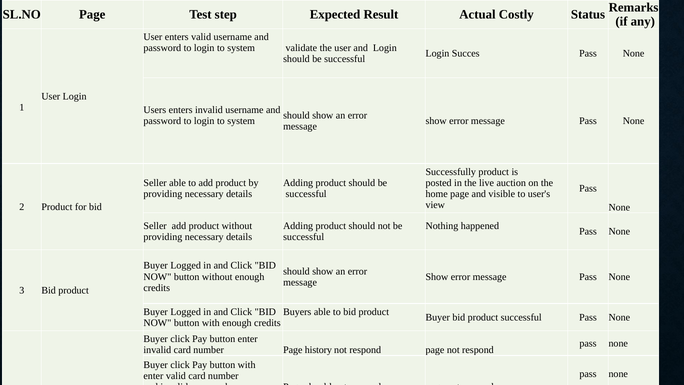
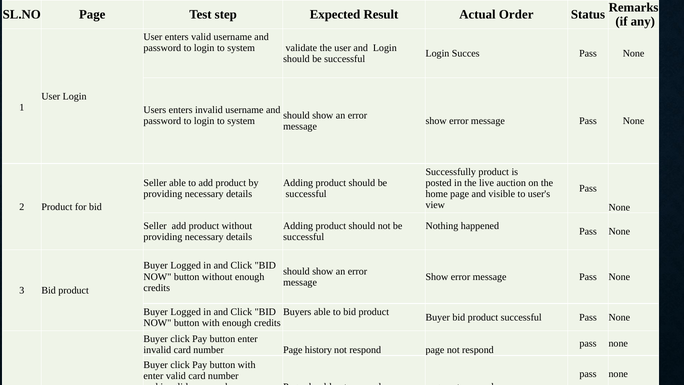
Costly: Costly -> Order (516, 15)
